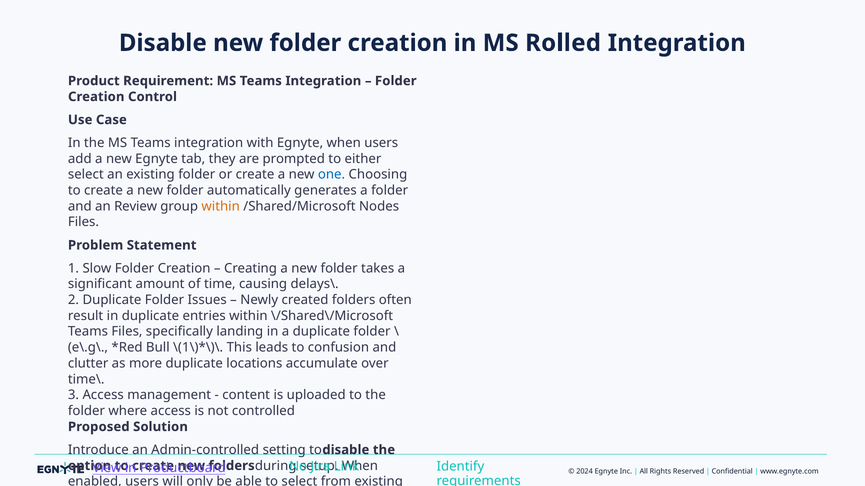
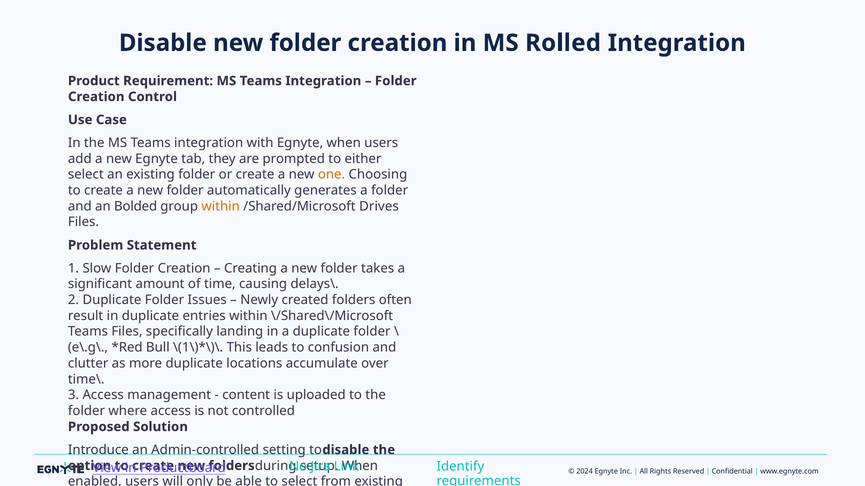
one colour: blue -> orange (331, 175)
Review: Review -> Bolded (136, 207)
Nodes: Nodes -> Drives (379, 207)
